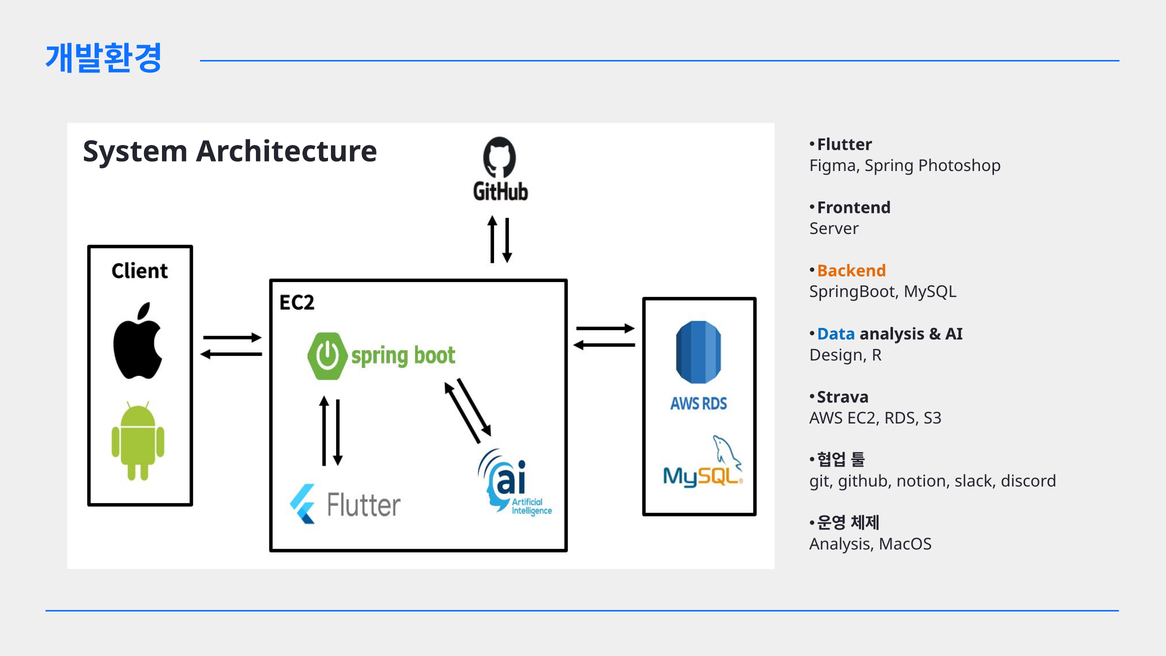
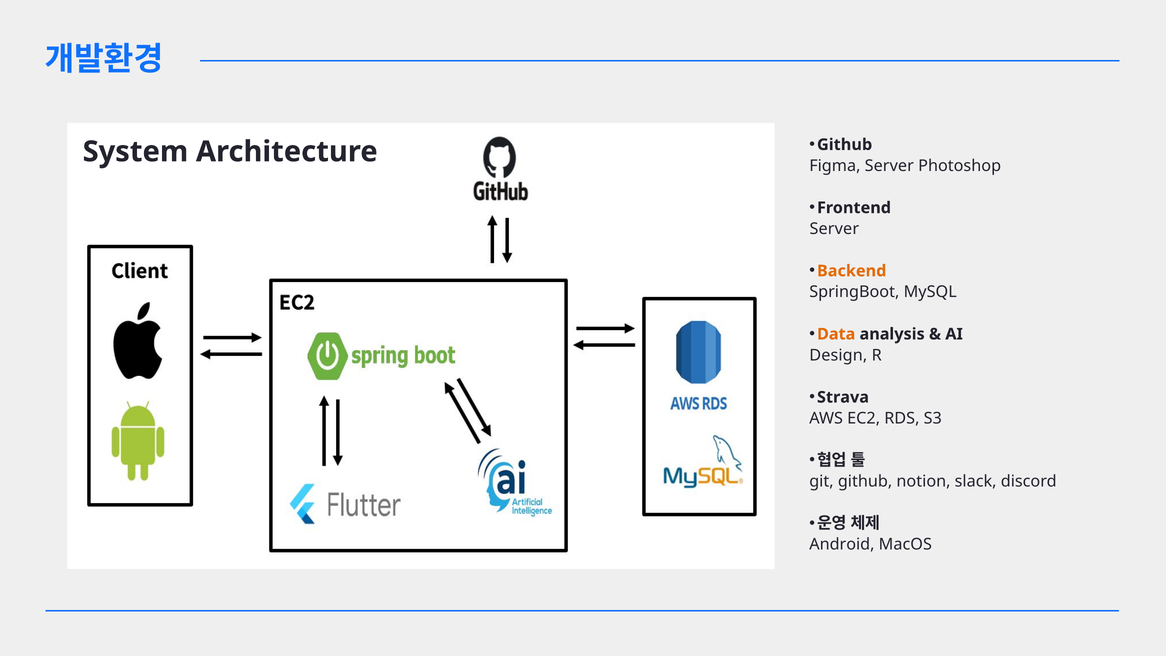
Flutter: Flutter -> Github (845, 145)
Figma Spring: Spring -> Server (889, 166)
Data colour: blue -> orange (836, 334)
Analysis: Analysis -> Android (842, 545)
